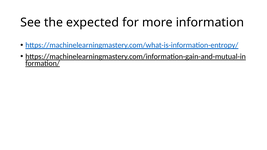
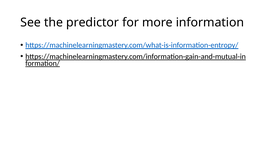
expected: expected -> predictor (93, 22)
